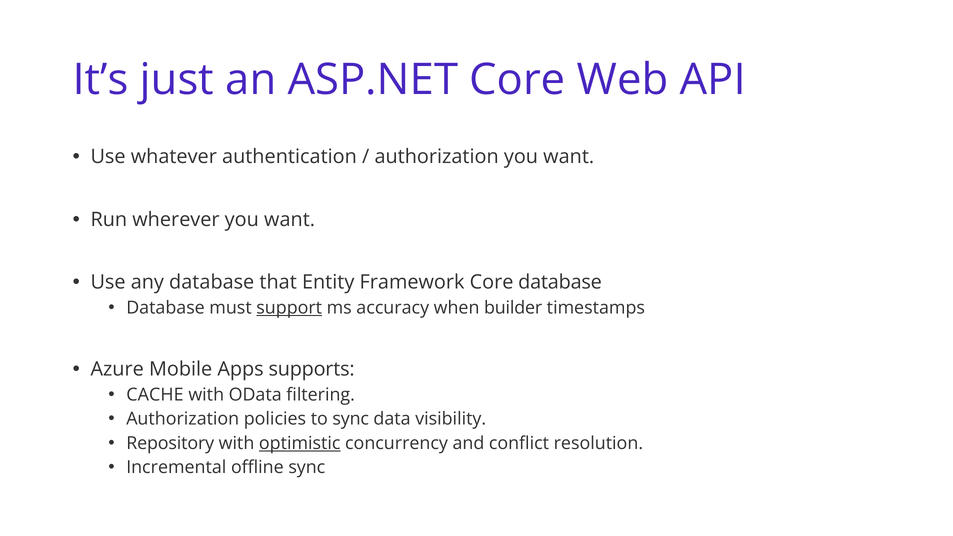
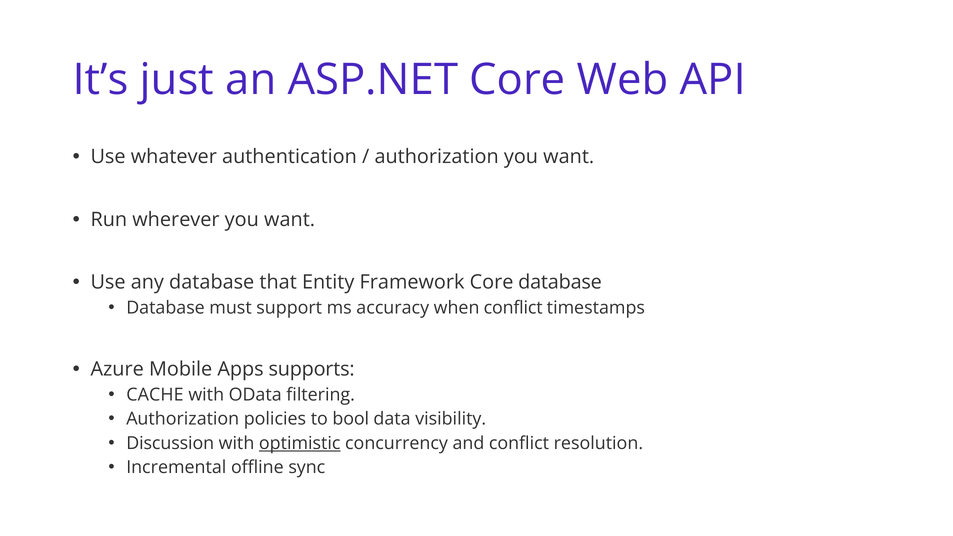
support underline: present -> none (289, 308)
when builder: builder -> conflict (513, 308)
to sync: sync -> bool (351, 419)
Repository: Repository -> Discussion (170, 443)
